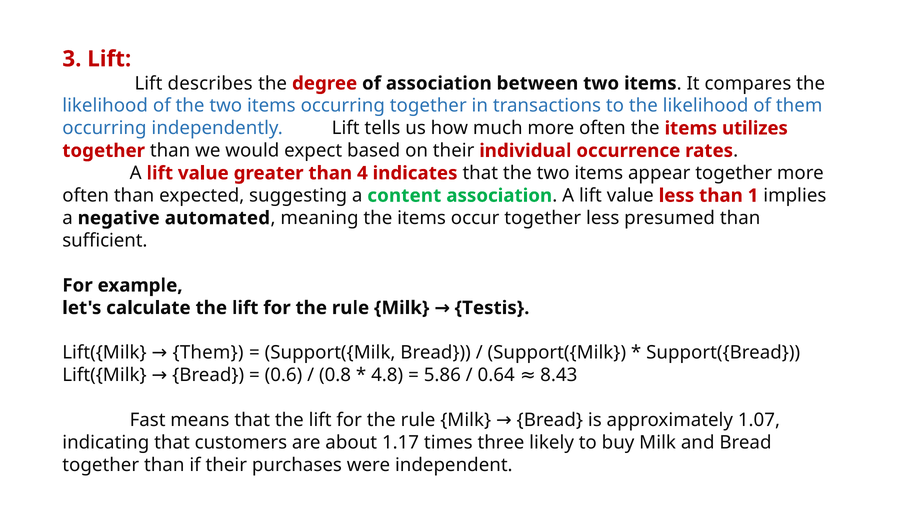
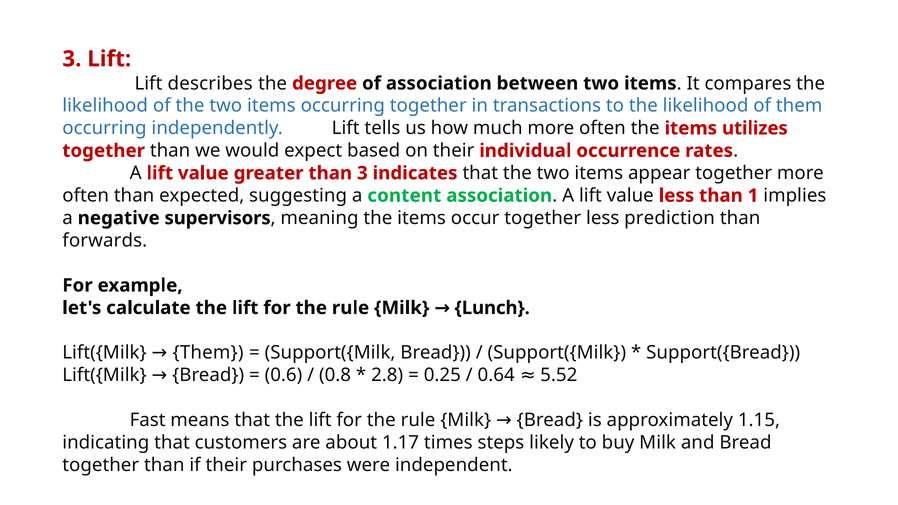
than 4: 4 -> 3 (362, 173)
automated: automated -> supervisors (218, 218)
presumed: presumed -> prediction (670, 218)
sufficient: sufficient -> forwards (105, 241)
Testis: Testis -> Lunch (492, 308)
4.8: 4.8 -> 2.8 (387, 375)
5.86: 5.86 -> 0.25 (442, 375)
8.43: 8.43 -> 5.52 (559, 375)
1.07: 1.07 -> 1.15 (759, 420)
three: three -> steps (501, 443)
